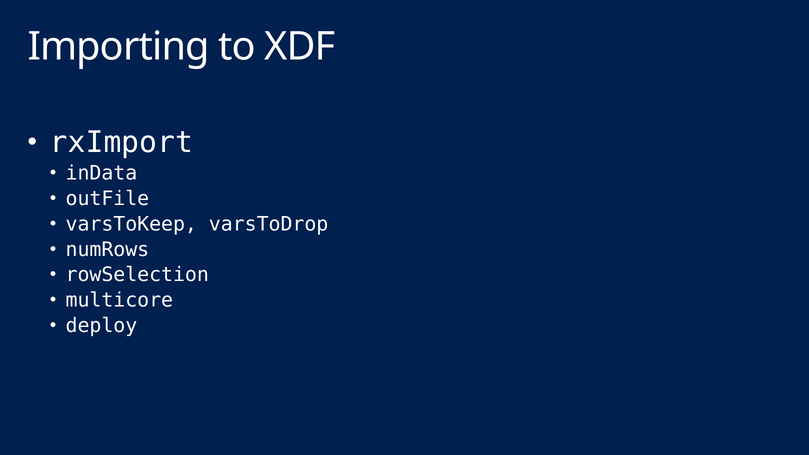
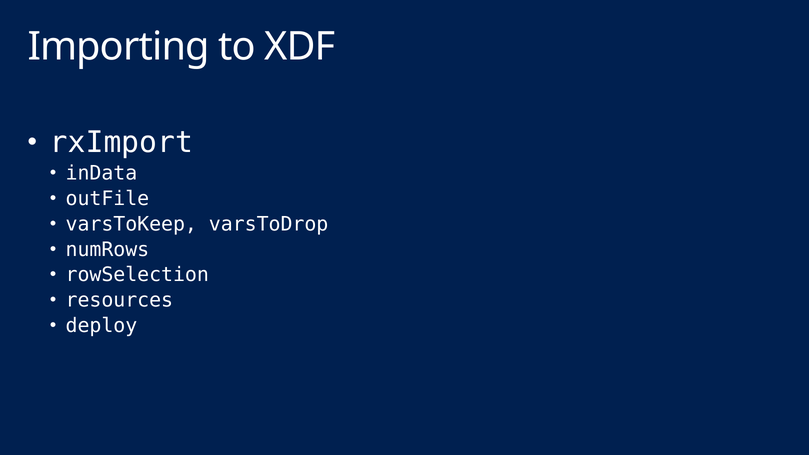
multicore: multicore -> resources (119, 300)
